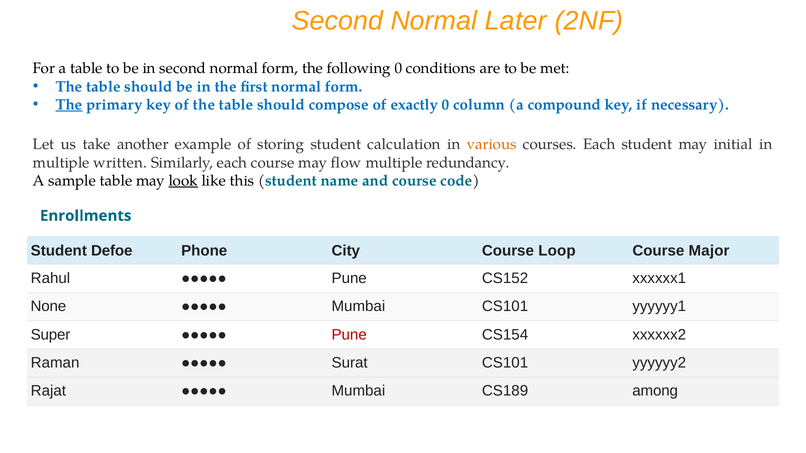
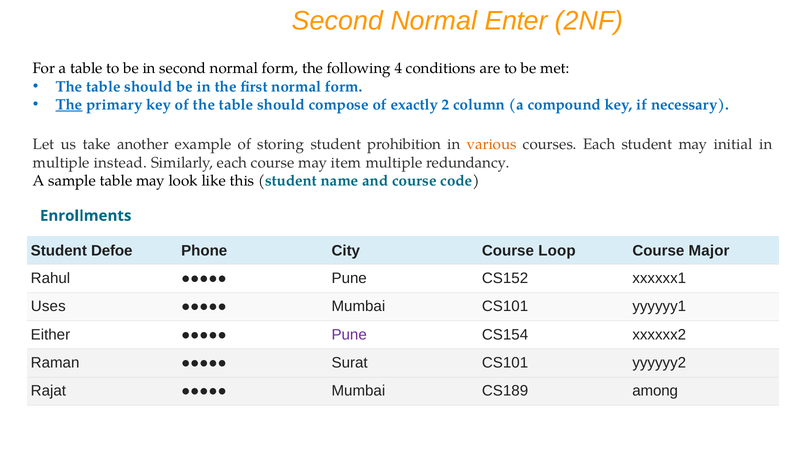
Later: Later -> Enter (516, 21)
following 0: 0 -> 4 (398, 68)
exactly 0: 0 -> 2 (446, 105)
calculation: calculation -> prohibition (404, 145)
written: written -> instead (120, 163)
flow: flow -> item (346, 163)
look underline: present -> none (183, 181)
None: None -> Uses (48, 307)
Super: Super -> Either (50, 335)
Pune colour: red -> purple (349, 335)
